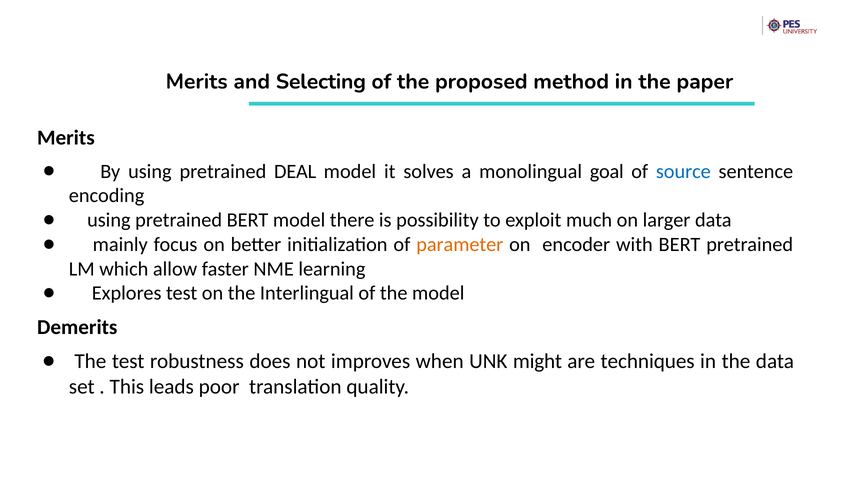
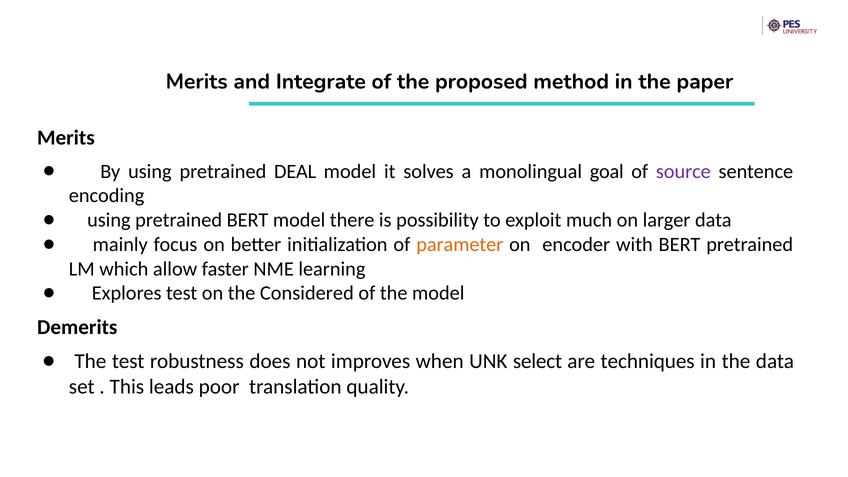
Selecting: Selecting -> Integrate (321, 82)
source colour: blue -> purple (683, 171)
Interlingual: Interlingual -> Considered (307, 293)
might: might -> select (537, 361)
